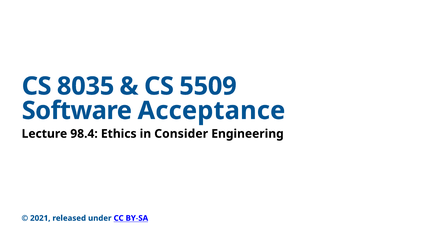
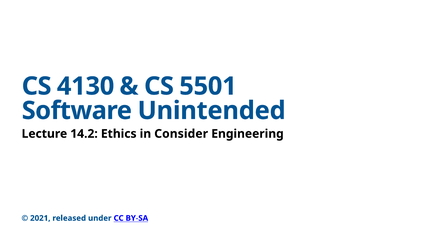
8035: 8035 -> 4130 (86, 86)
5509: 5509 -> 5501 (208, 86)
Acceptance: Acceptance -> Unintended (212, 111)
98.4: 98.4 -> 14.2 (84, 134)
